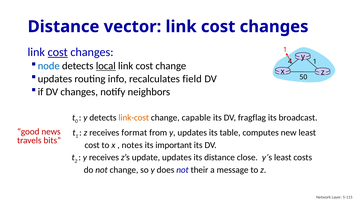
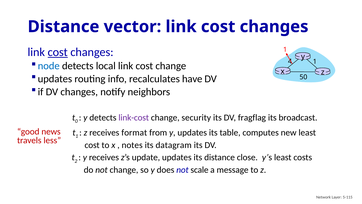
local underline: present -> none (106, 66)
field: field -> have (192, 79)
link-cost colour: orange -> purple (134, 117)
capable: capable -> security (196, 117)
bits: bits -> less (52, 140)
important: important -> datagram (174, 145)
their: their -> scale (200, 170)
